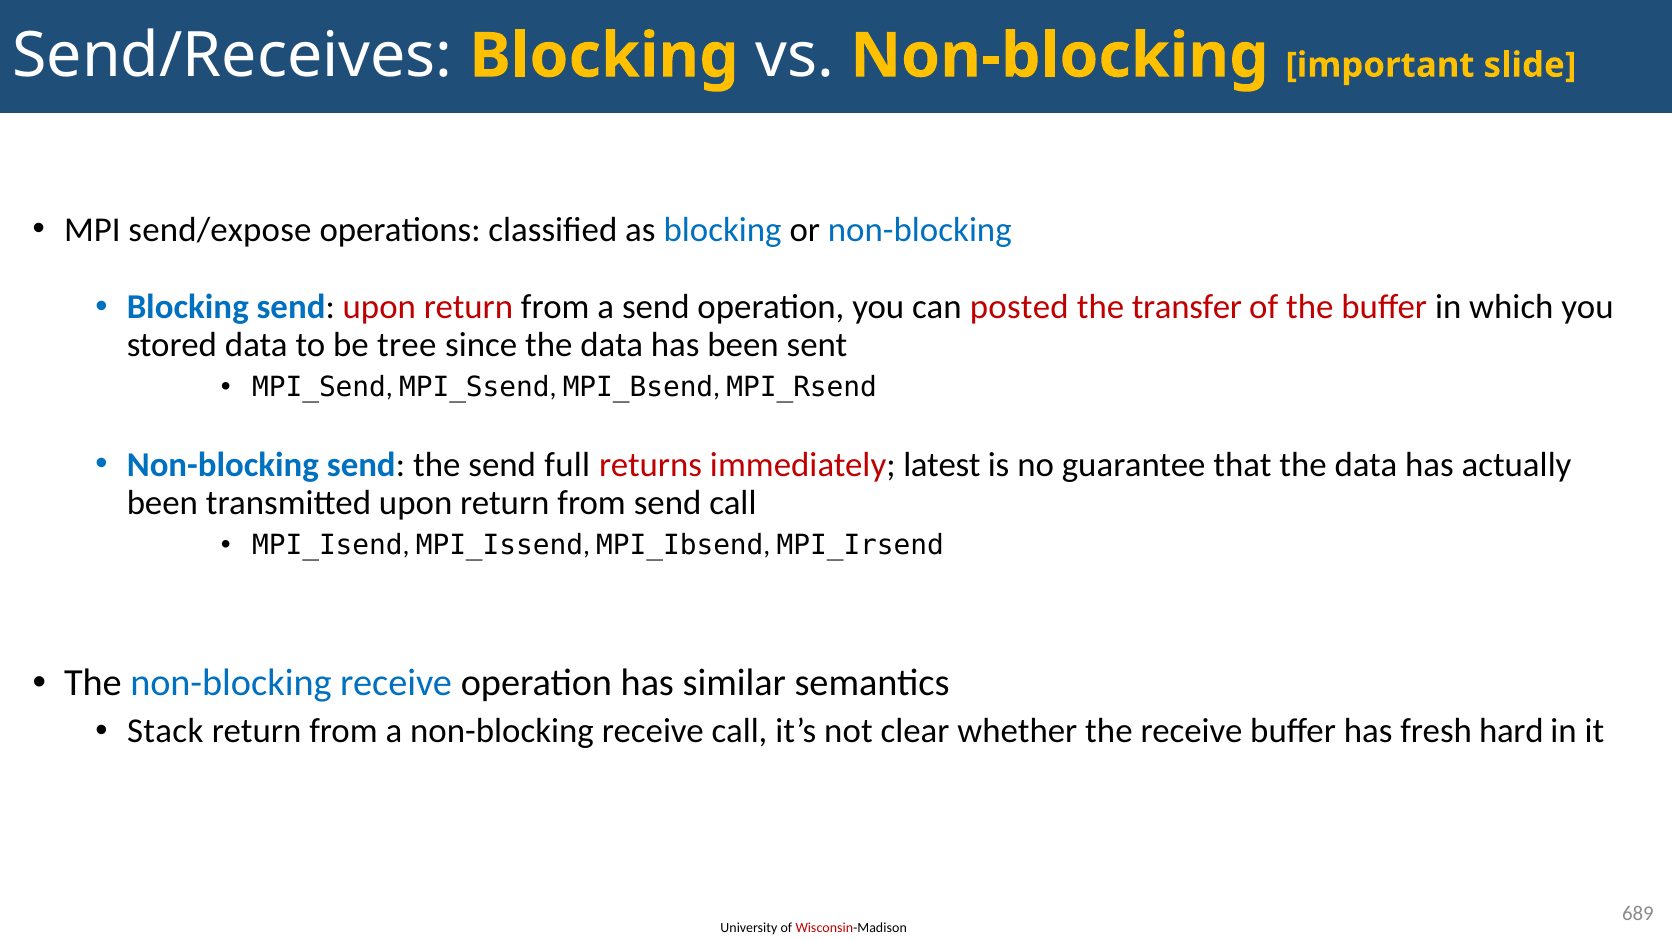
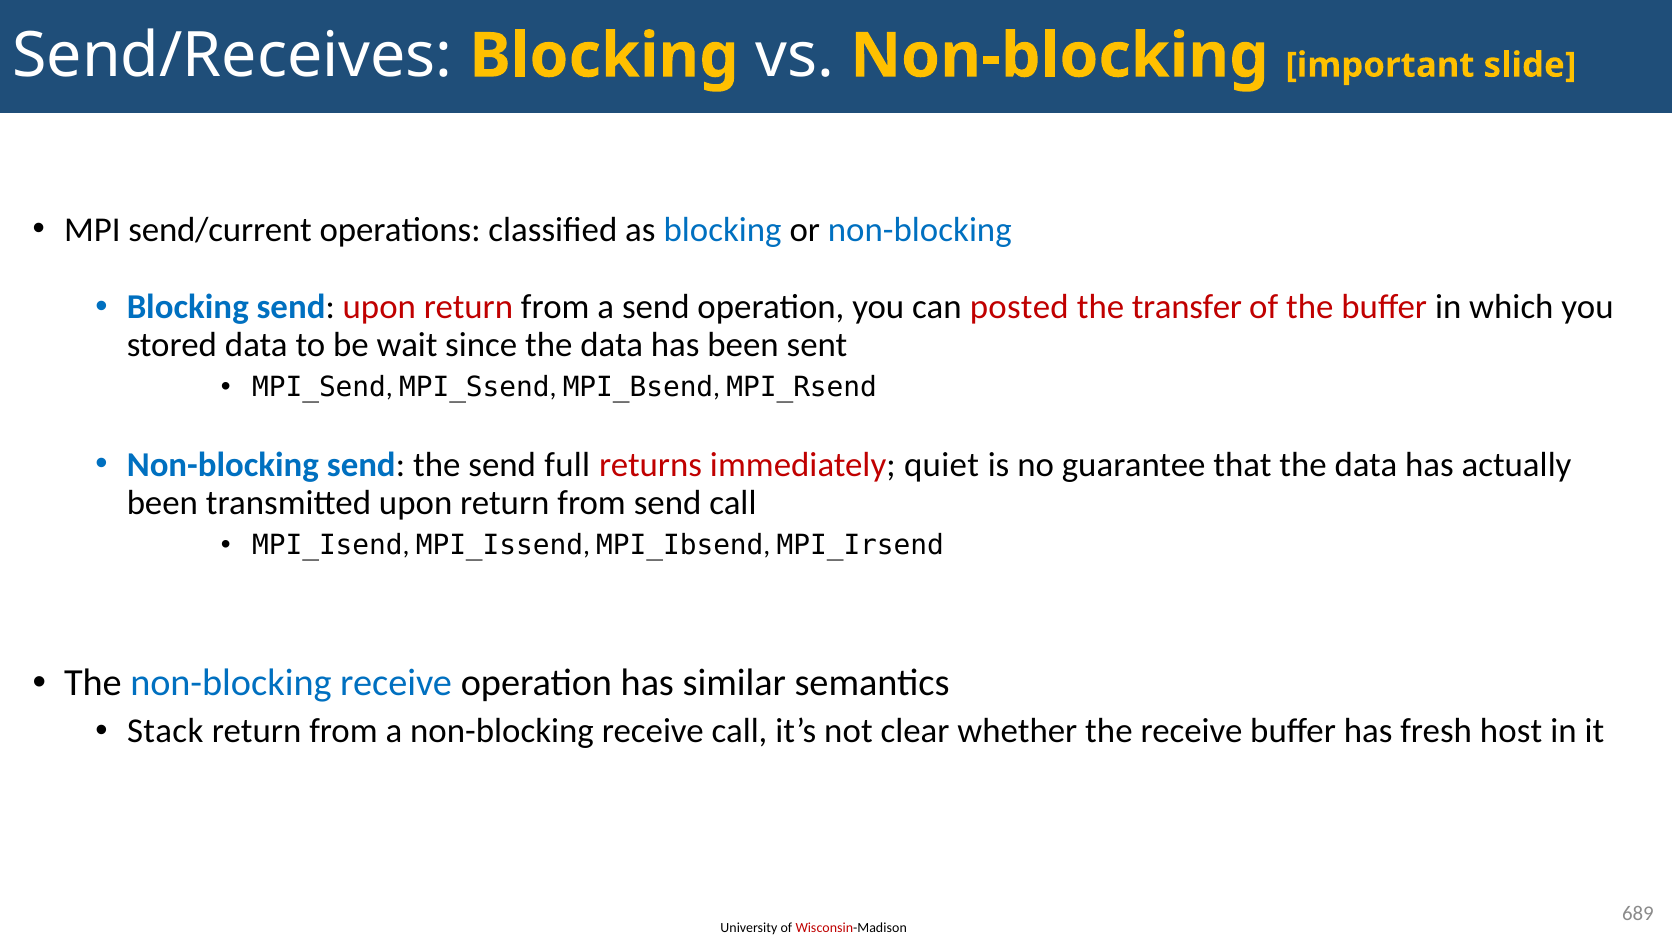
send/expose: send/expose -> send/current (220, 230)
tree: tree -> wait (407, 345)
latest: latest -> quiet (941, 465)
hard: hard -> host (1511, 732)
